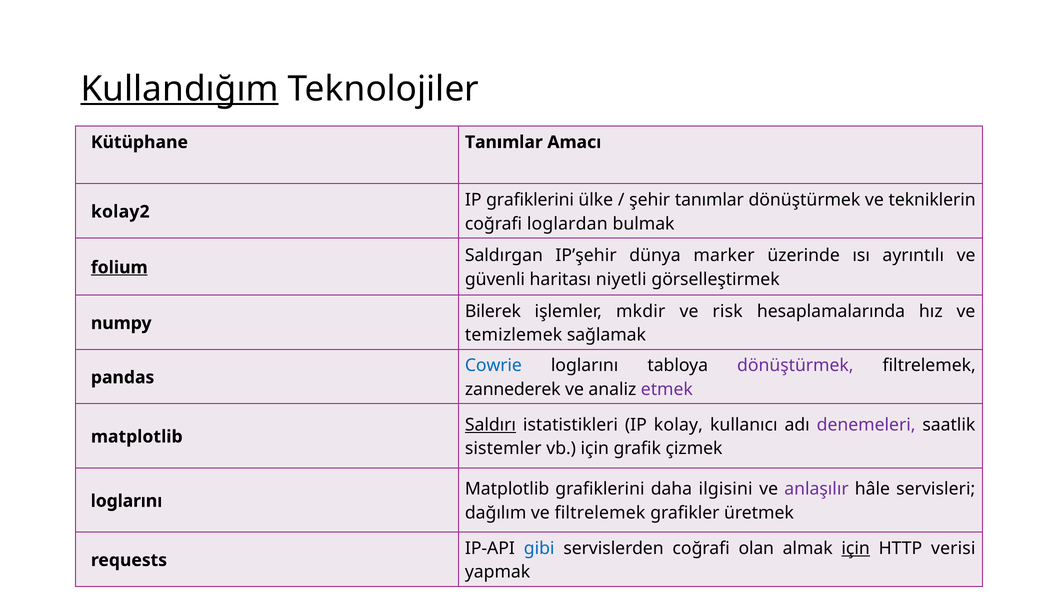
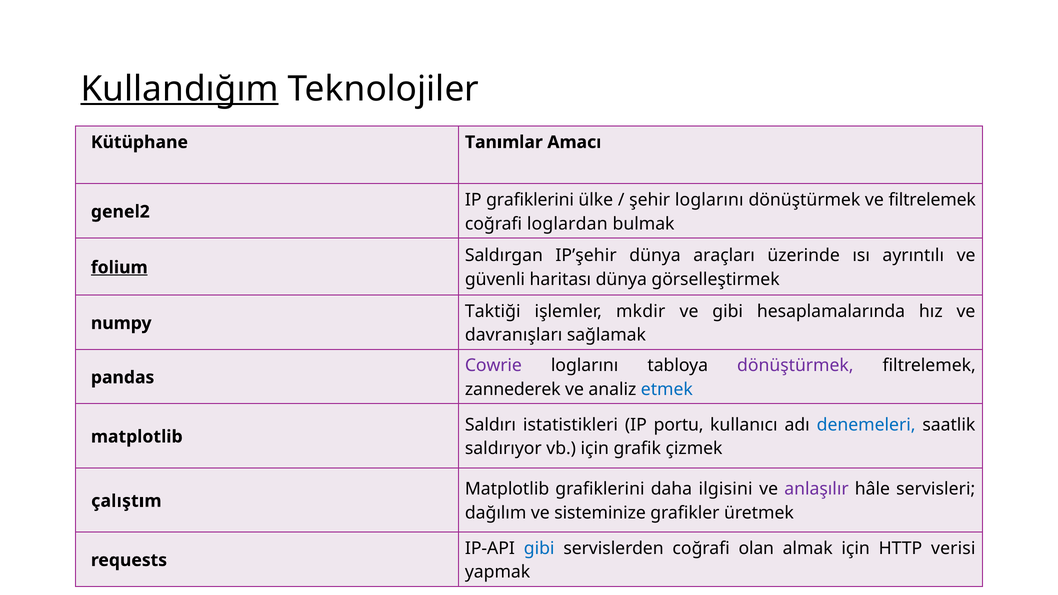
şehir tanımlar: tanımlar -> loglarını (709, 200)
ve tekniklerin: tekniklerin -> filtrelemek (932, 200)
kolay2: kolay2 -> genel2 (120, 212)
marker: marker -> araçları (724, 256)
haritası niyetli: niyetli -> dünya (621, 279)
Bilerek: Bilerek -> Taktiği (493, 311)
ve risk: risk -> gibi (728, 311)
temizlemek: temizlemek -> davranışları (514, 335)
Cowrie colour: blue -> purple (493, 366)
etmek colour: purple -> blue (667, 389)
Saldırı underline: present -> none (490, 425)
kolay: kolay -> portu (679, 425)
denemeleri colour: purple -> blue (866, 425)
sistemler: sistemler -> saldırıyor (503, 449)
loglarını: loglarını -> çalıştım (126, 501)
ve filtrelemek: filtrelemek -> sisteminize (600, 513)
için underline: present -> none (856, 548)
